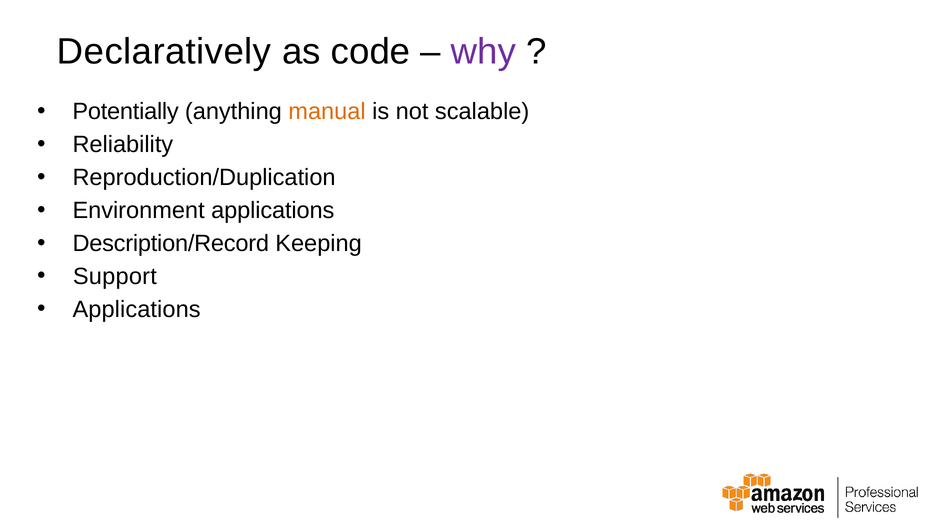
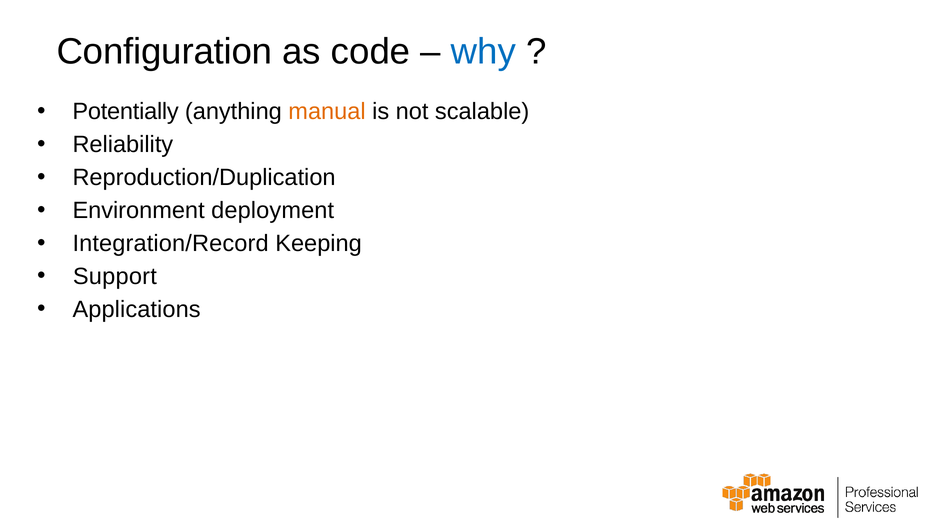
Declaratively: Declaratively -> Configuration (164, 52)
why colour: purple -> blue (483, 52)
Environment applications: applications -> deployment (273, 211)
Description/Record: Description/Record -> Integration/Record (171, 244)
